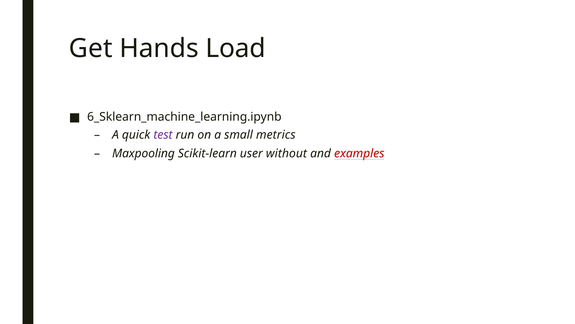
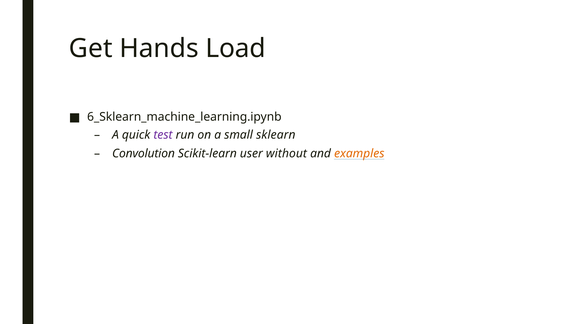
metrics: metrics -> sklearn (276, 135)
Maxpooling: Maxpooling -> Convolution (143, 153)
examples colour: red -> orange (359, 153)
